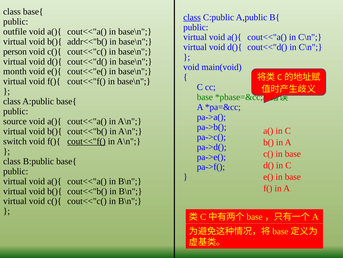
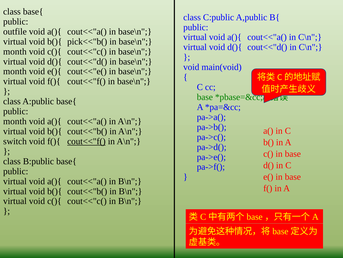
class underline: present -> none (192, 17)
addr<<"b(: addr<<"b( -> pick<<"b( (87, 41)
person: person -> month (15, 51)
source: source -> month (15, 121)
